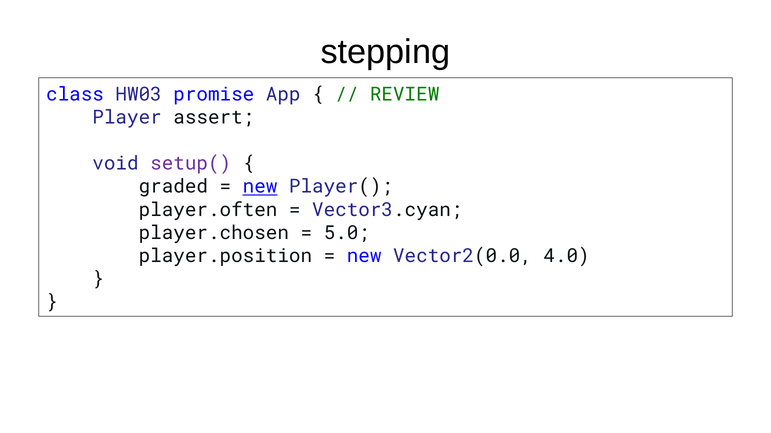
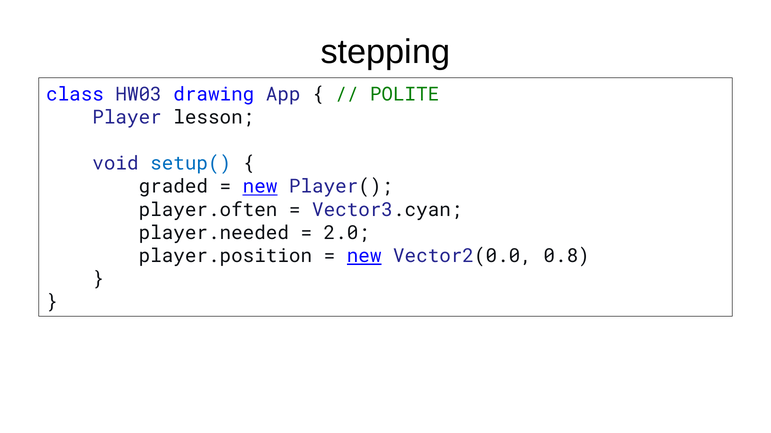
promise: promise -> drawing (214, 94)
REVIEW: REVIEW -> POLITE (405, 94)
assert: assert -> lesson (214, 118)
setup( colour: purple -> blue (191, 164)
player.chosen: player.chosen -> player.needed (214, 233)
5.0: 5.0 -> 2.0 (347, 233)
new underline: none -> present (364, 256)
4.0: 4.0 -> 0.8 (567, 256)
